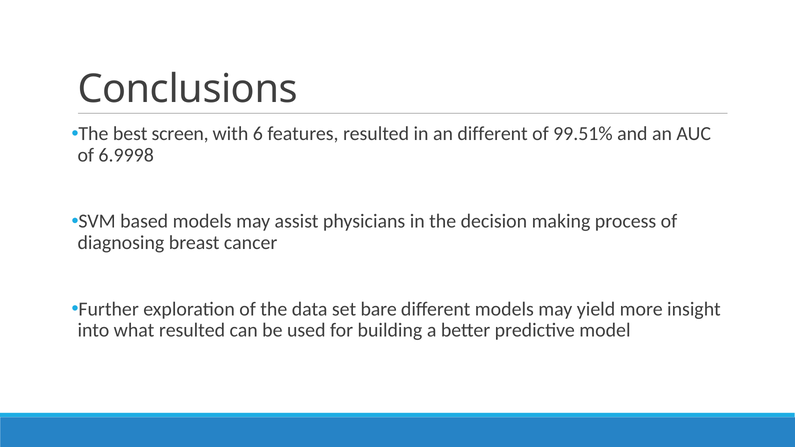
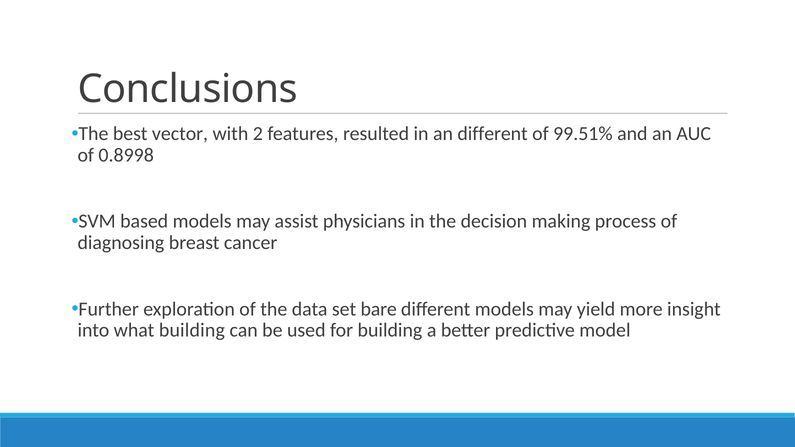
screen: screen -> vector (180, 134)
6: 6 -> 2 (258, 134)
6.9998: 6.9998 -> 0.8998 (126, 155)
what resulted: resulted -> building (192, 331)
